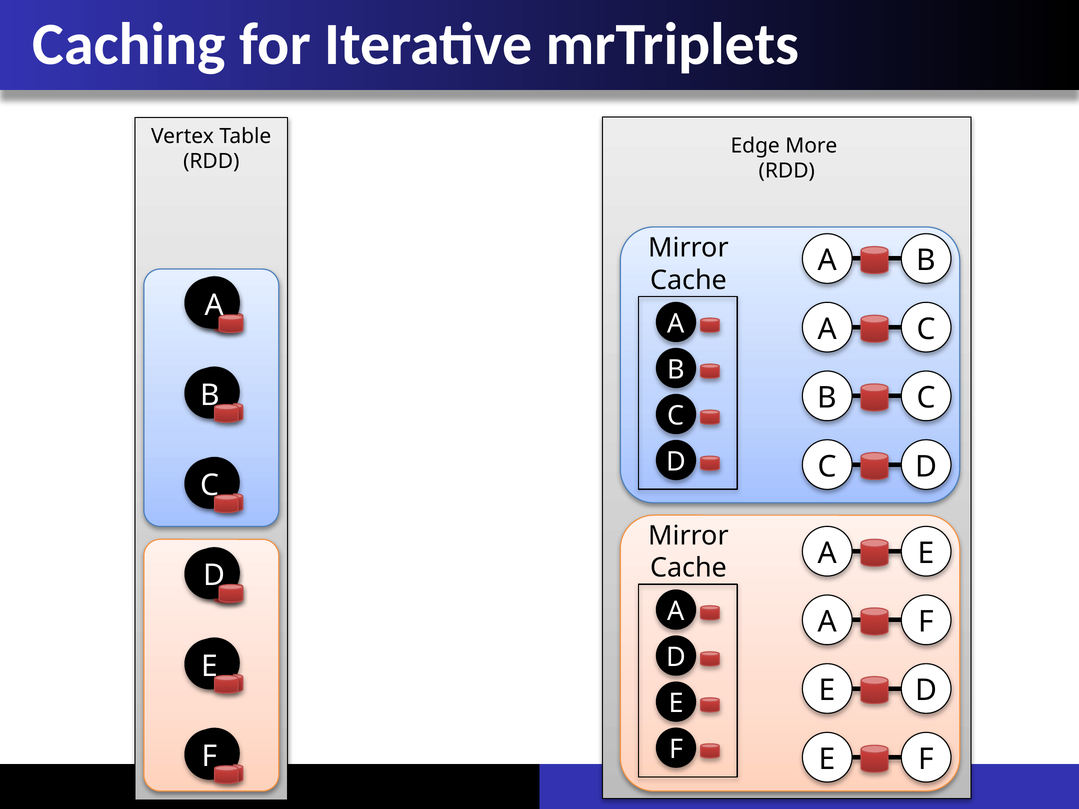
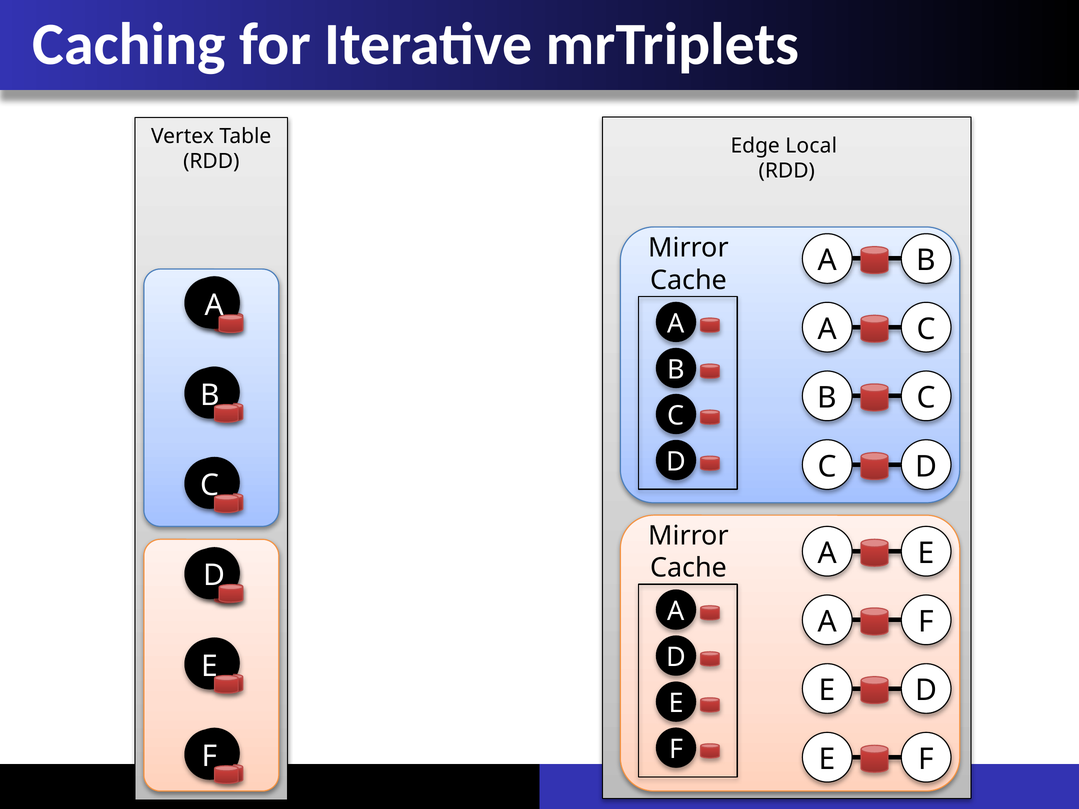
More: More -> Local (811, 146)
